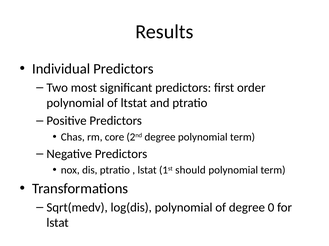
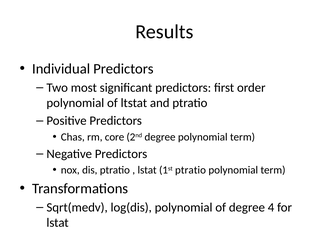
1st should: should -> ptratio (190, 171)
0: 0 -> 4 (271, 208)
